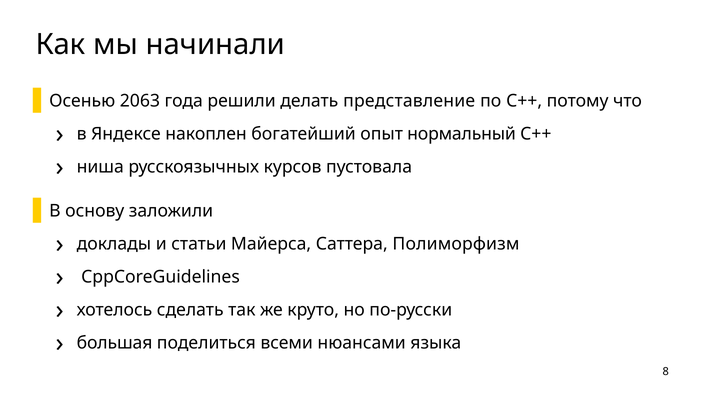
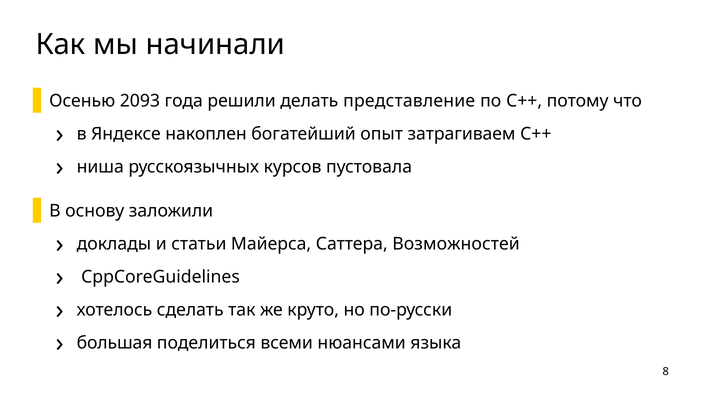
2063: 2063 -> 2093 (140, 101)
нормальный: нормальный -> затрагиваем (462, 134)
Полиморфизм: Полиморфизм -> Возможностей (456, 244)
